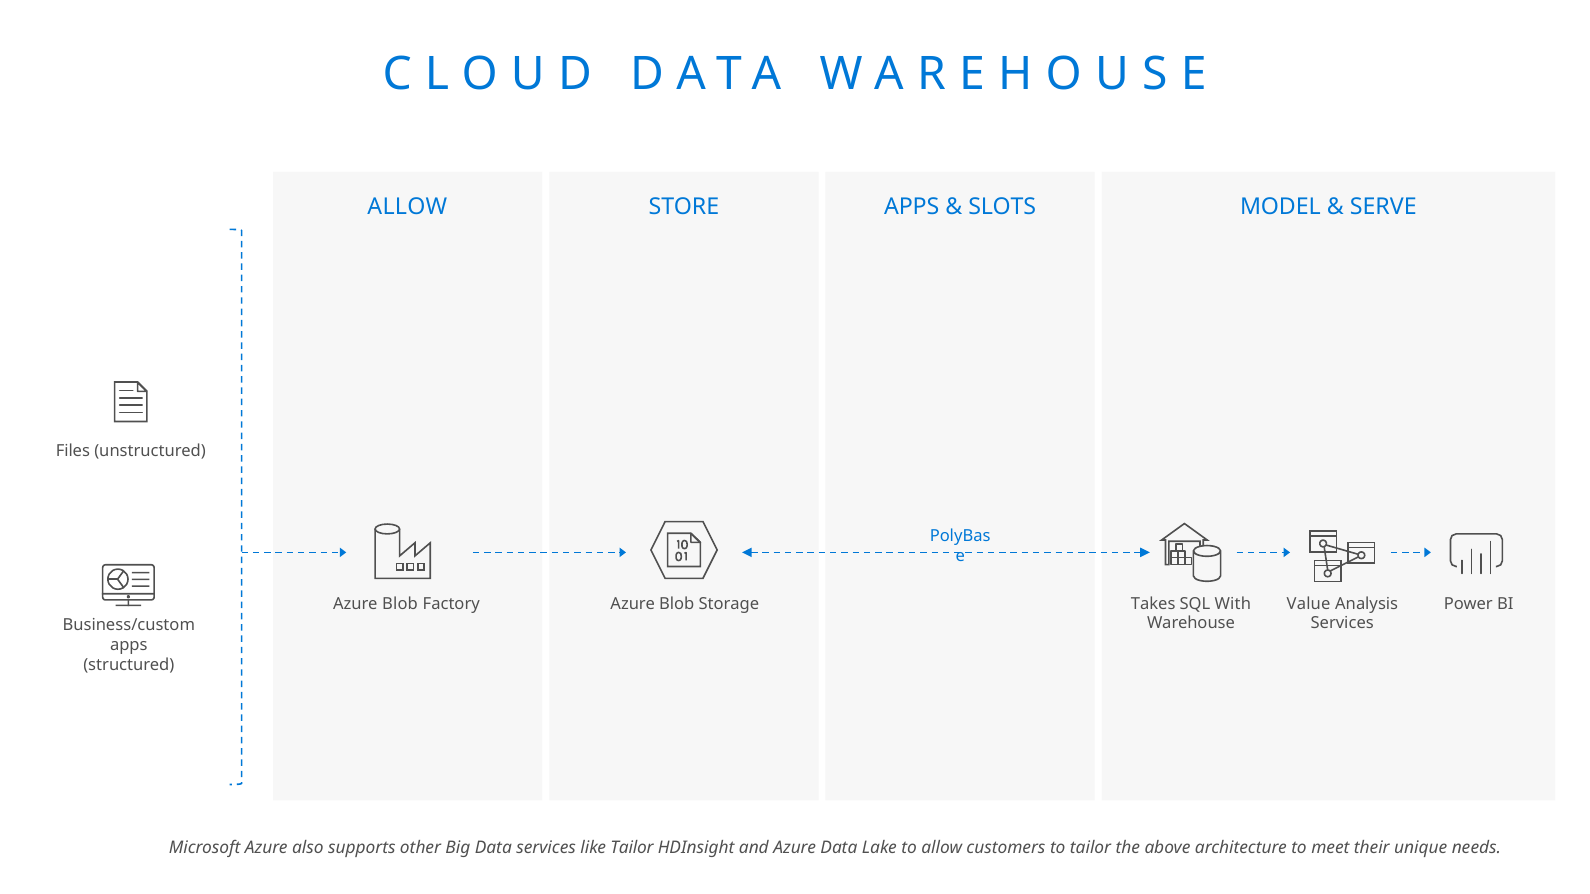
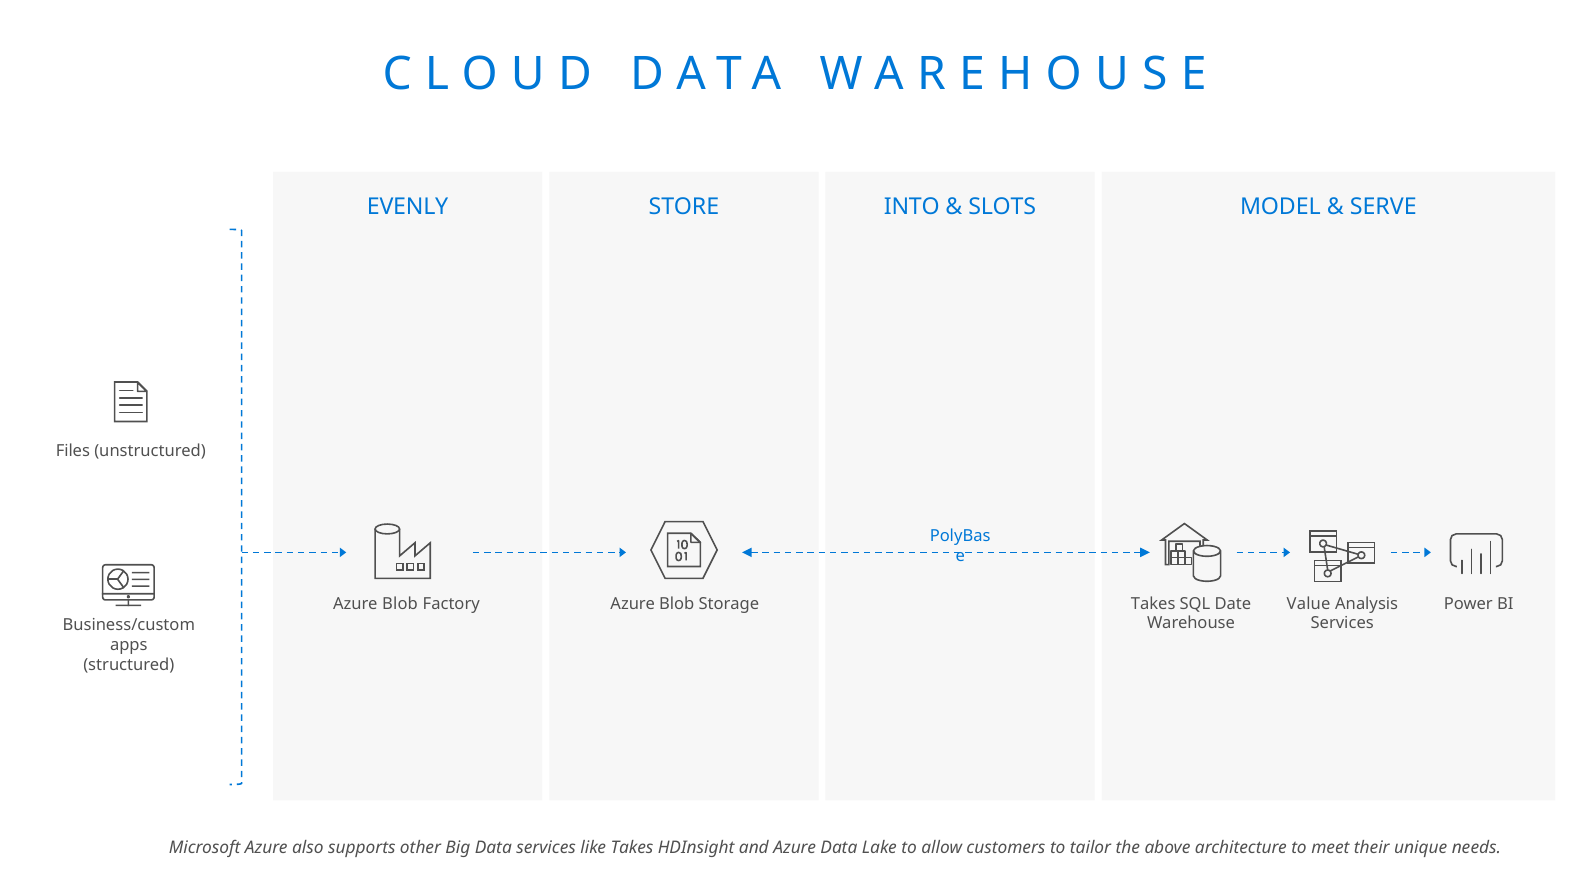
ALLOW: ALLOW -> EVENLY (408, 207)
STORE APPS: APPS -> INTO (912, 207)
With: With -> Date (1233, 604)
like Tailor: Tailor -> Takes (632, 848)
